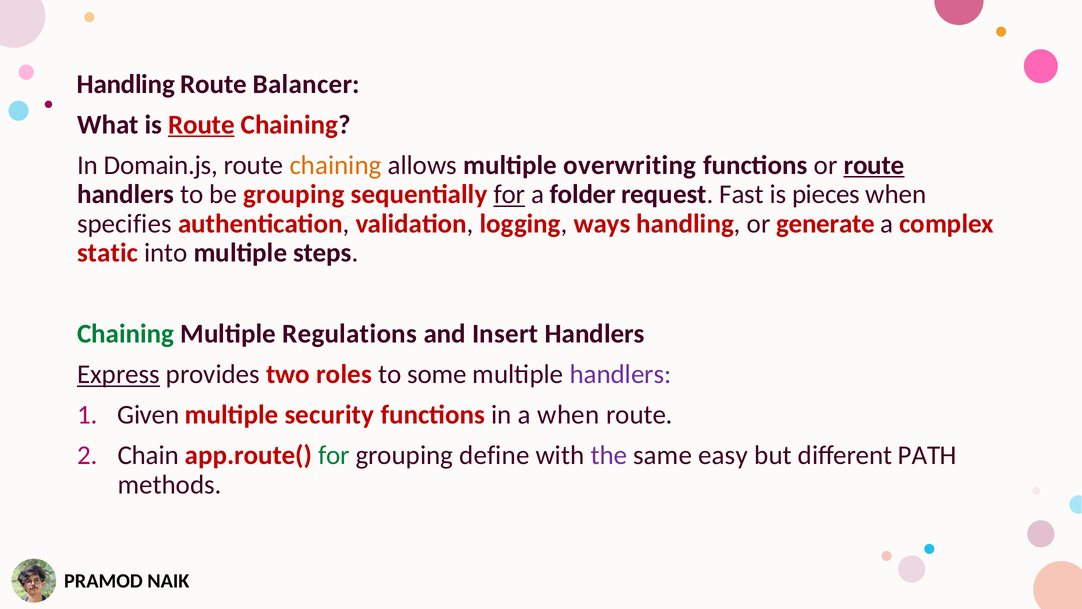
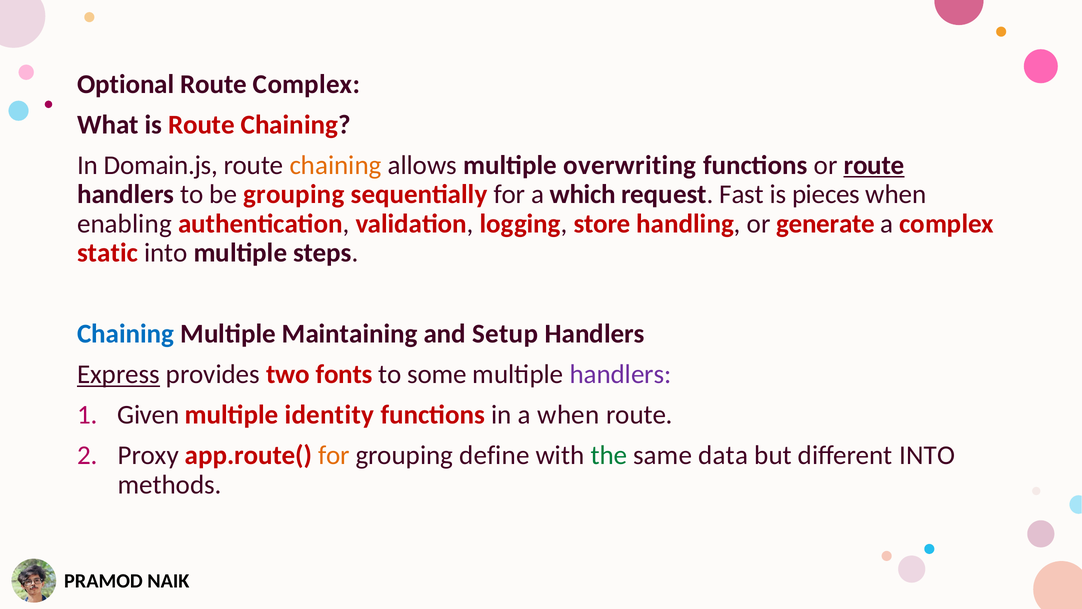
Handling: Handling -> Optional (126, 84)
Route Balancer: Balancer -> Complex (306, 84)
Route underline: present -> none (202, 125)
for underline: present -> none (509, 194)
folder: folder -> which (583, 194)
specifies: specifies -> enabling (124, 224)
ways: ways -> store (602, 224)
Chaining colour: green -> blue (126, 334)
Regulations: Regulations -> Maintaining (350, 334)
Insert: Insert -> Setup (505, 334)
roles: roles -> fonts (344, 374)
security: security -> identity (329, 415)
Chain: Chain -> Proxy (148, 455)
for colour: green -> orange (334, 455)
the colour: purple -> green (609, 455)
easy: easy -> data (723, 455)
different PATH: PATH -> INTO (927, 455)
